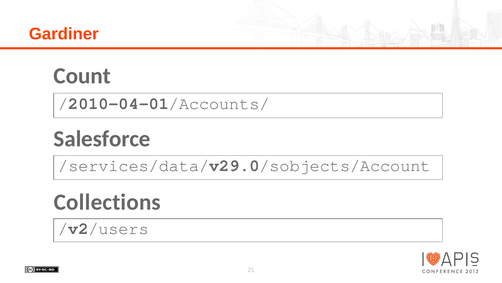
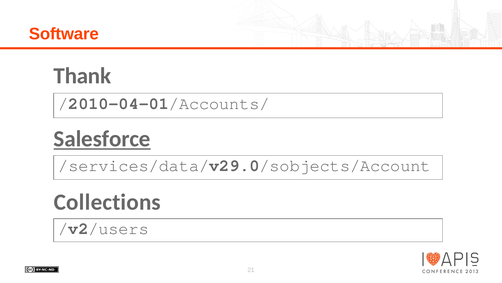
Gardiner: Gardiner -> Software (64, 34)
Count: Count -> Thank (82, 76)
Salesforce underline: none -> present (102, 139)
